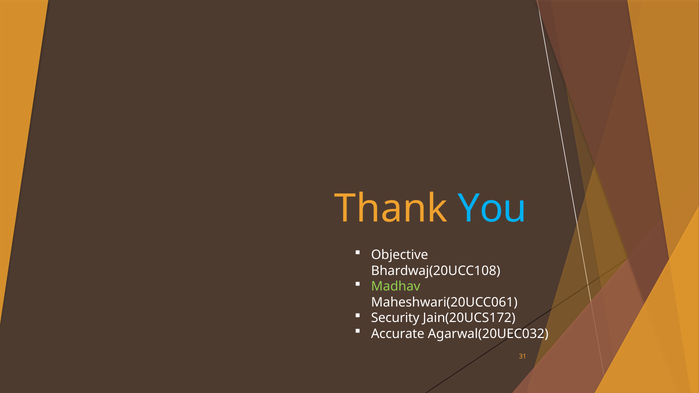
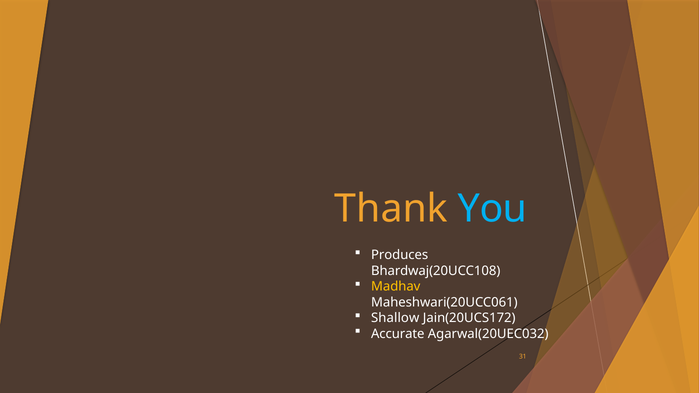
Objective: Objective -> Produces (400, 255)
Madhav colour: light green -> yellow (396, 287)
Security: Security -> Shallow (395, 318)
